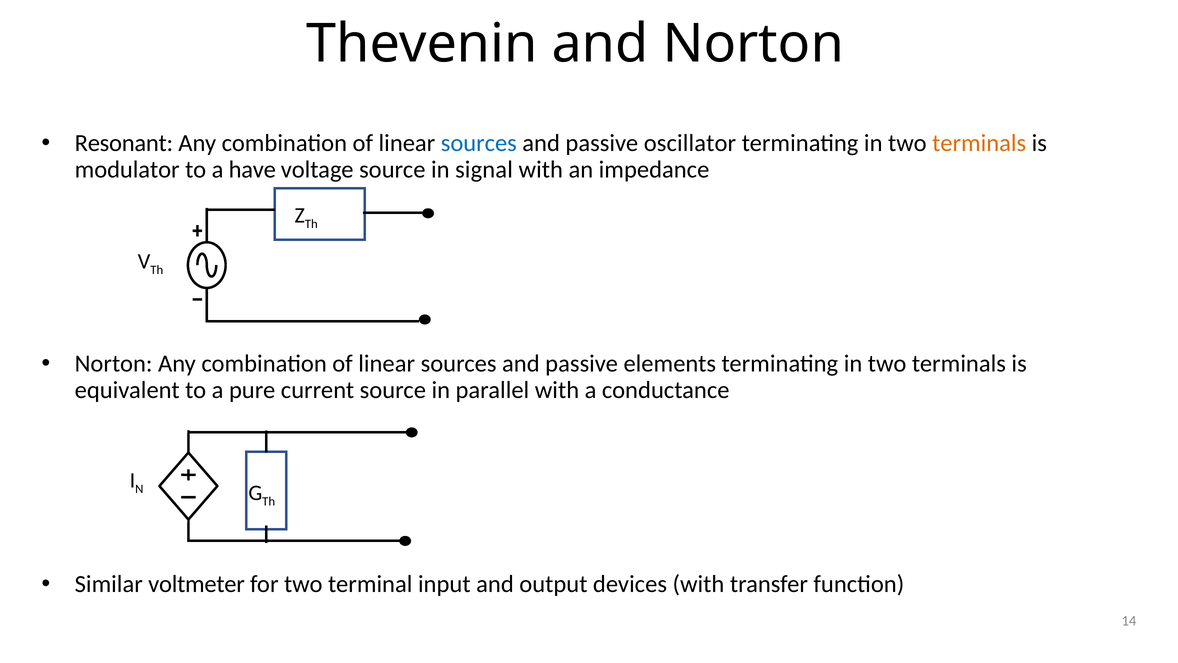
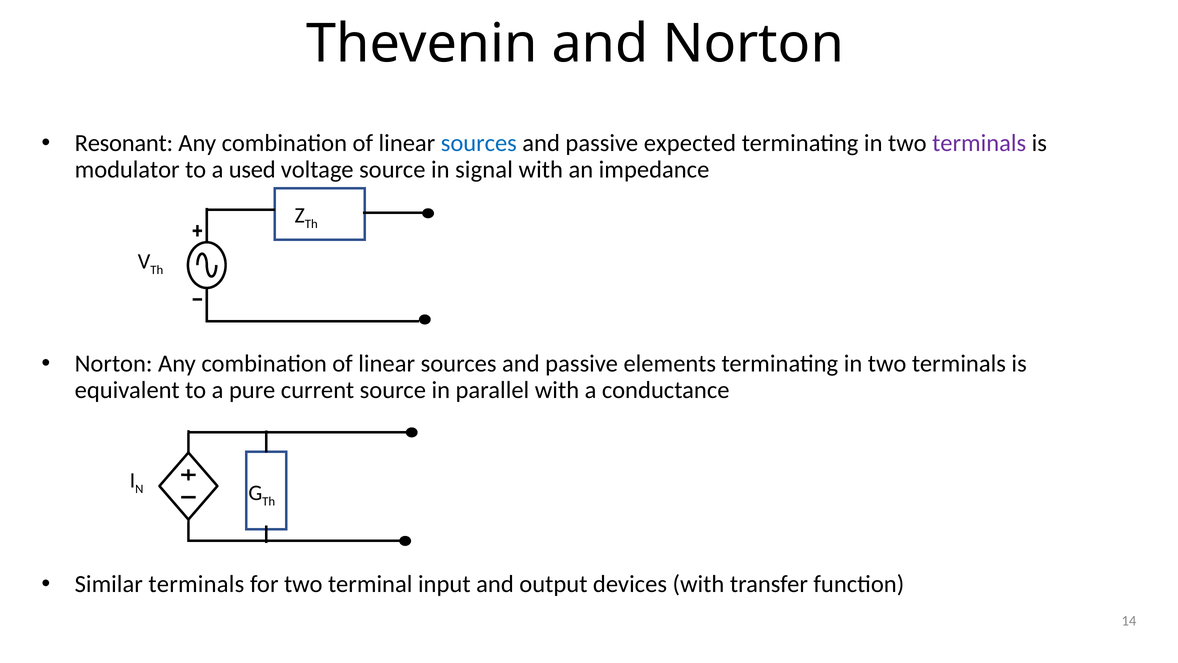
oscillator: oscillator -> expected (690, 143)
terminals colour: orange -> purple (979, 143)
have: have -> used (252, 169)
Similar voltmeter: voltmeter -> terminals (196, 584)
